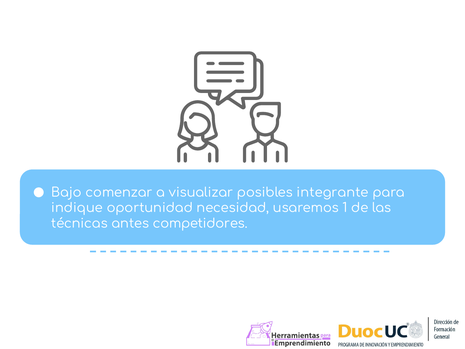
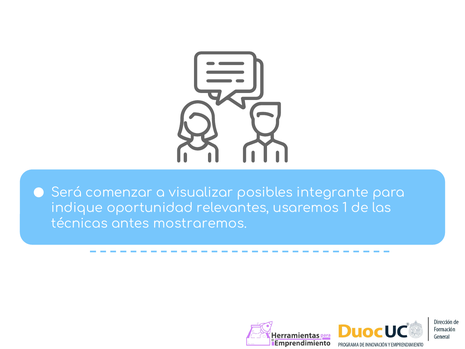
Bajo: Bajo -> Será (67, 192)
necesidad: necesidad -> relevantes (233, 208)
competidores: competidores -> mostraremos (200, 223)
